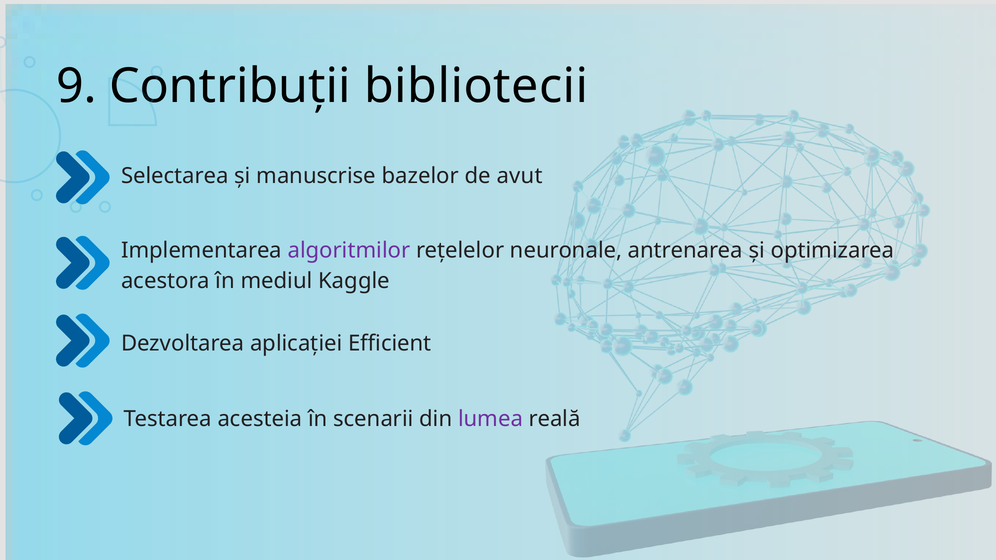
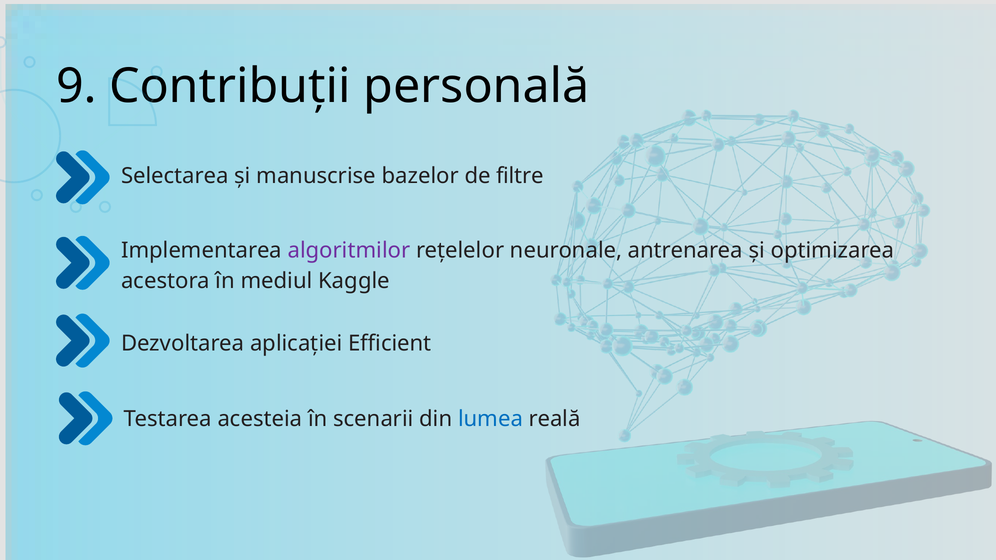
bibliotecii: bibliotecii -> personală (476, 86)
avut: avut -> filtre (520, 176)
lumea colour: purple -> blue (491, 419)
